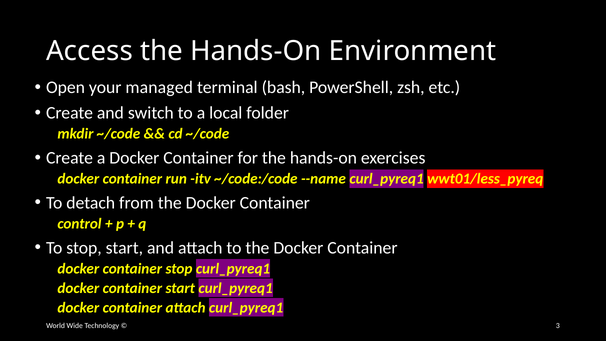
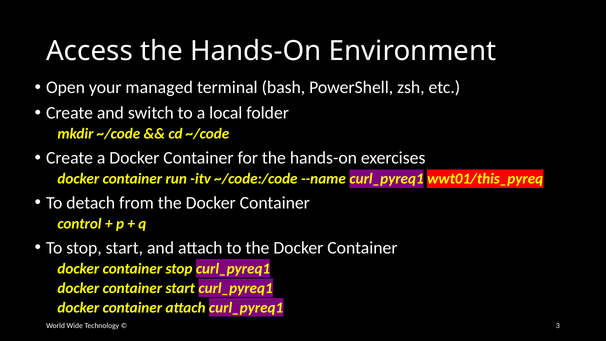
wwt01/less_pyreq: wwt01/less_pyreq -> wwt01/this_pyreq (485, 179)
